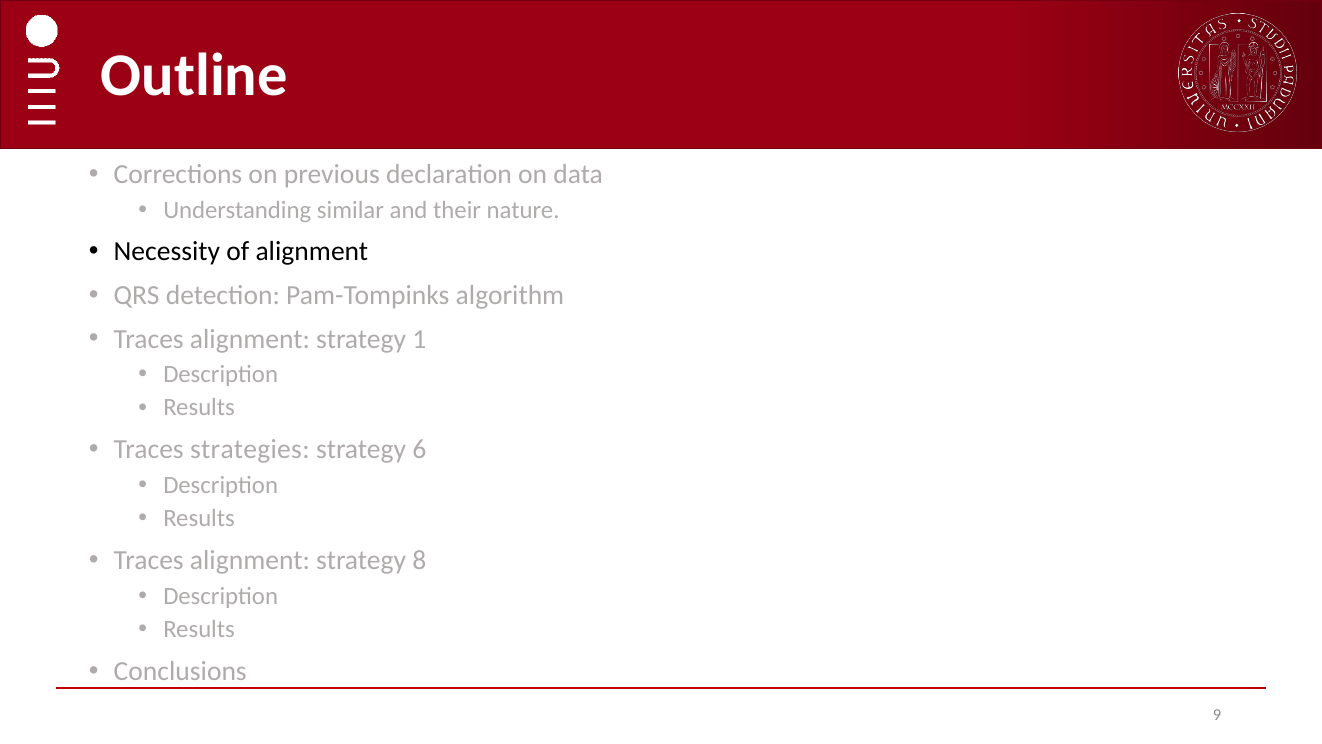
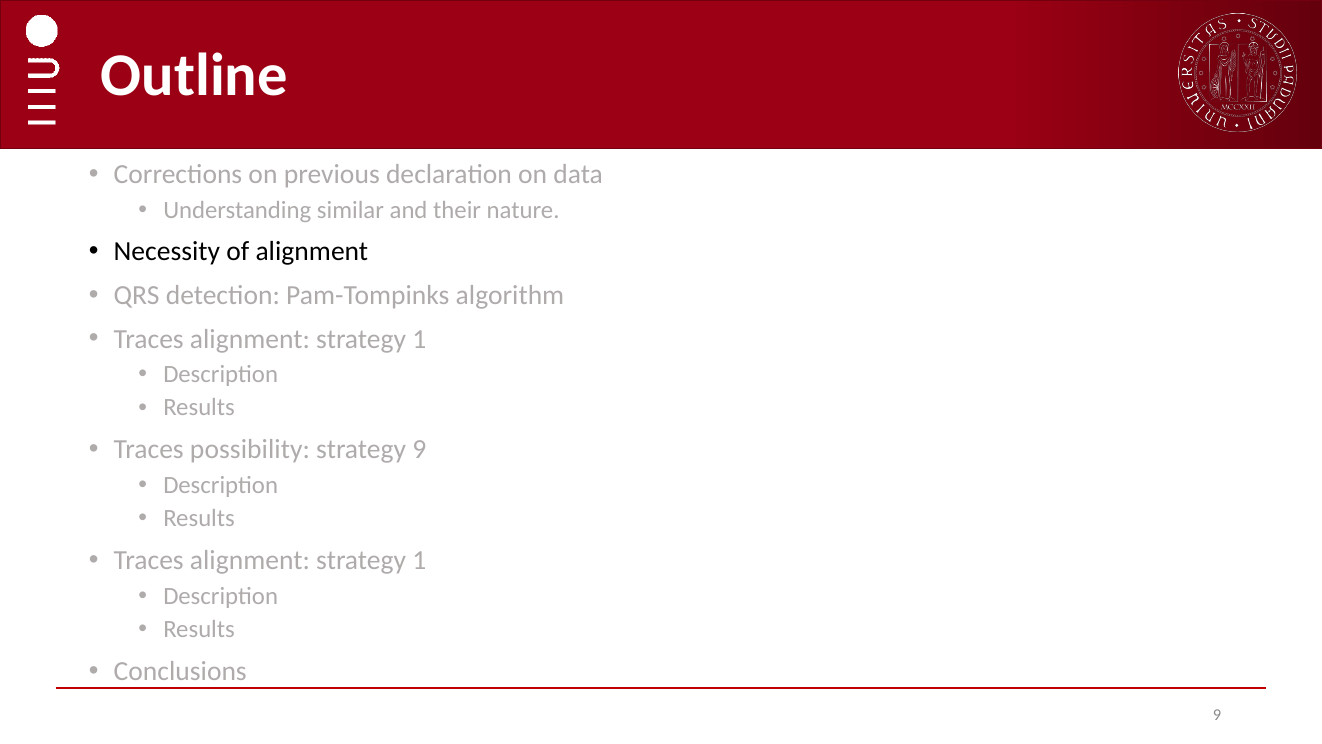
strategies: strategies -> possibility (250, 450)
strategy 6: 6 -> 9 (419, 450)
8: 8 -> 1 (419, 560)
